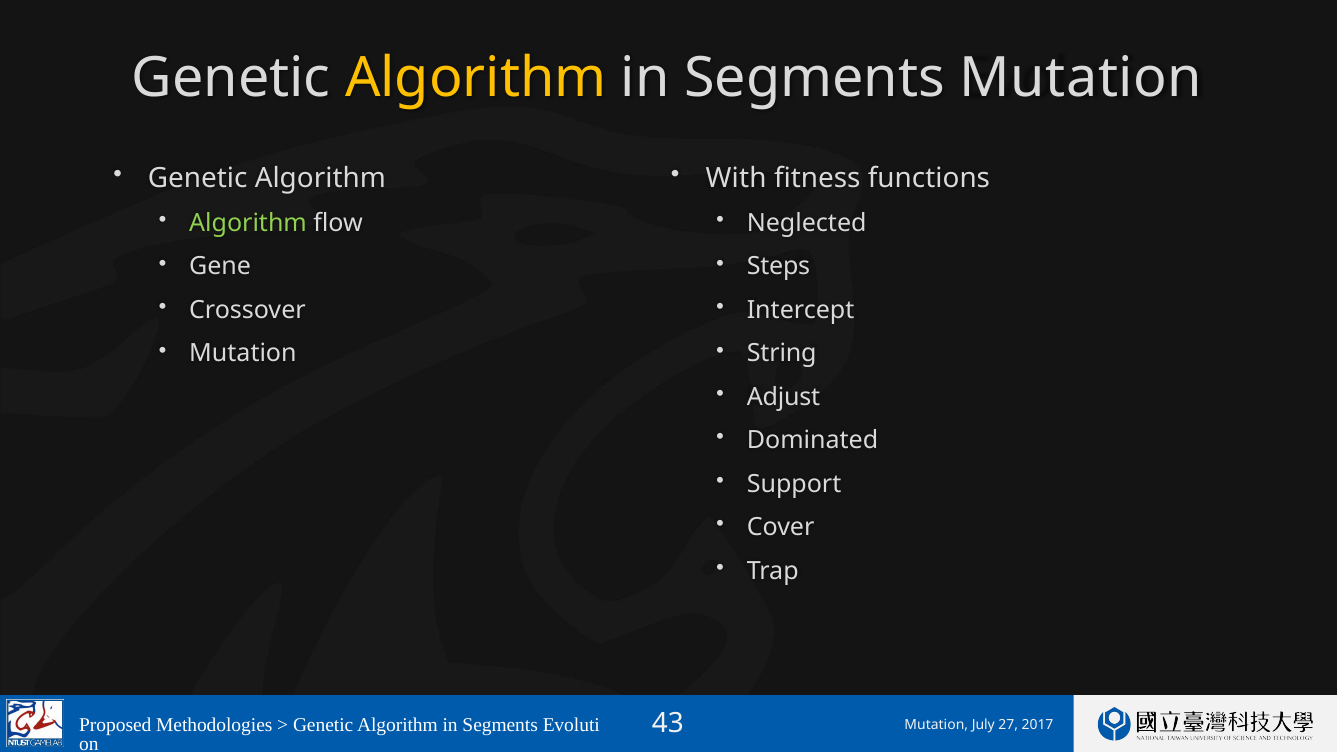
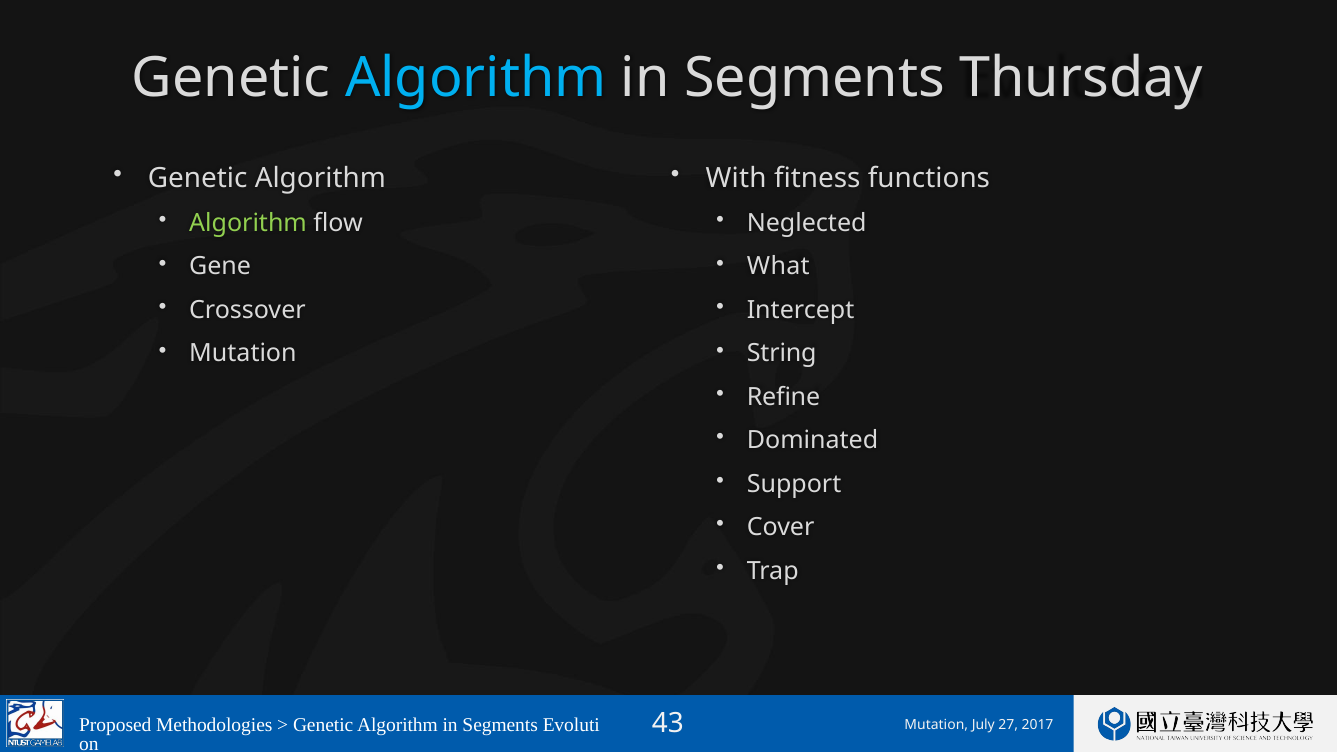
Algorithm colour: yellow -> light blue (476, 78)
Segments Mutation: Mutation -> Thursday (1081, 78)
Steps: Steps -> What (778, 267)
Adjust: Adjust -> Refine (783, 397)
